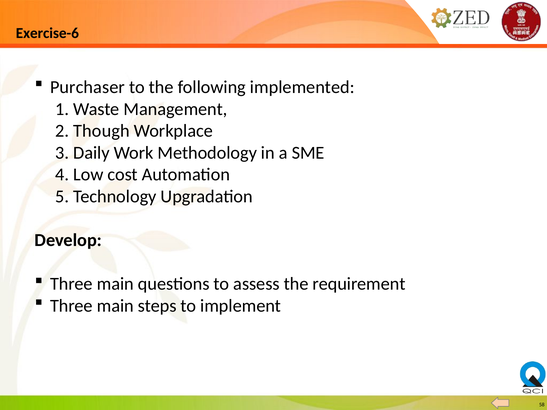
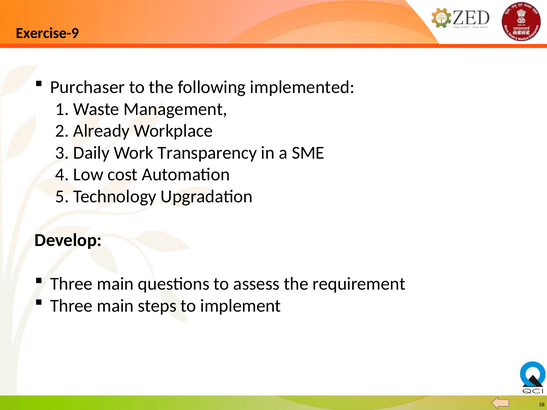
Exercise-6: Exercise-6 -> Exercise-9 (47, 33)
Though: Though -> Already (102, 131)
Methodology: Methodology -> Transparency (207, 153)
